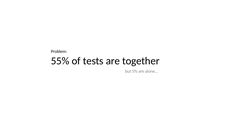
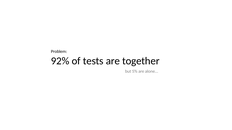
55%: 55% -> 92% (60, 61)
